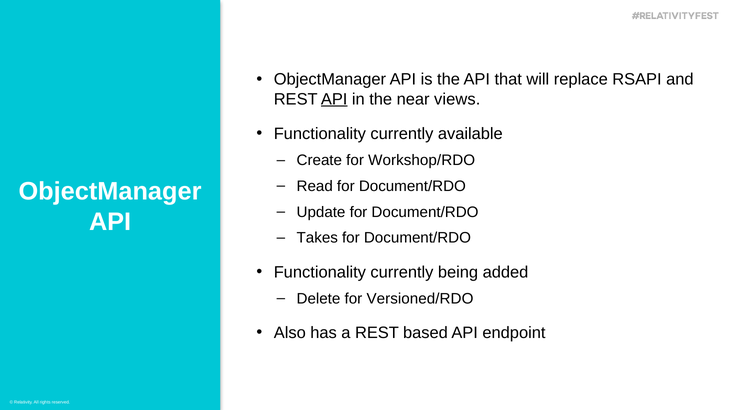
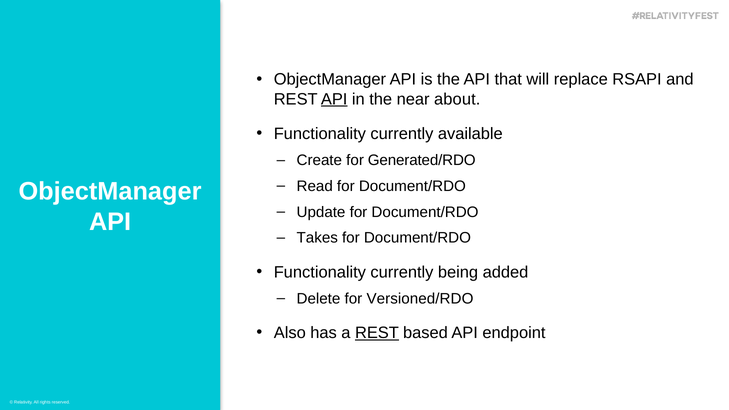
views: views -> about (457, 99)
Workshop/RDO: Workshop/RDO -> Generated/RDO (422, 160)
REST underline: none -> present (377, 333)
